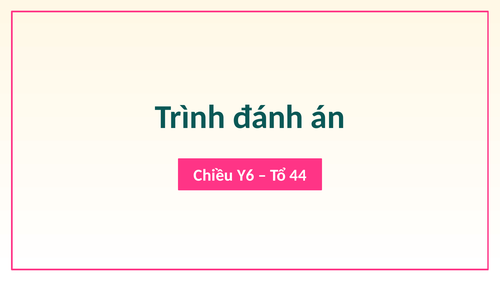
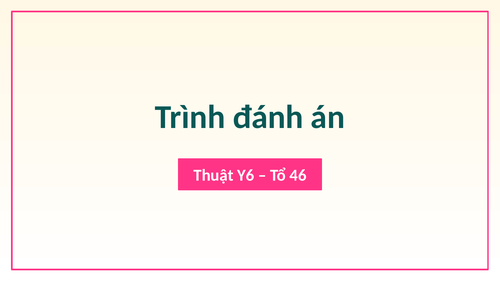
Chiều: Chiều -> Thuật (213, 176)
44: 44 -> 46 (298, 176)
